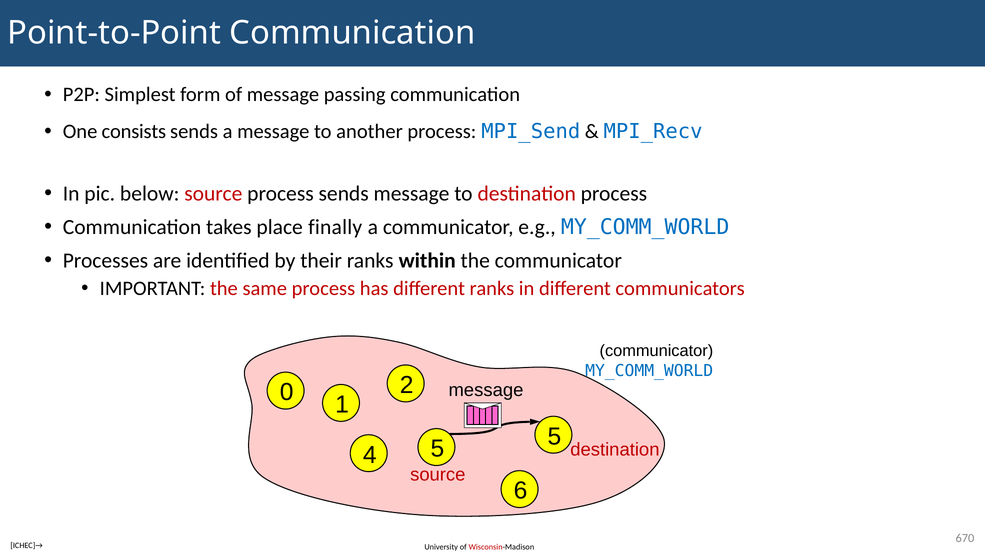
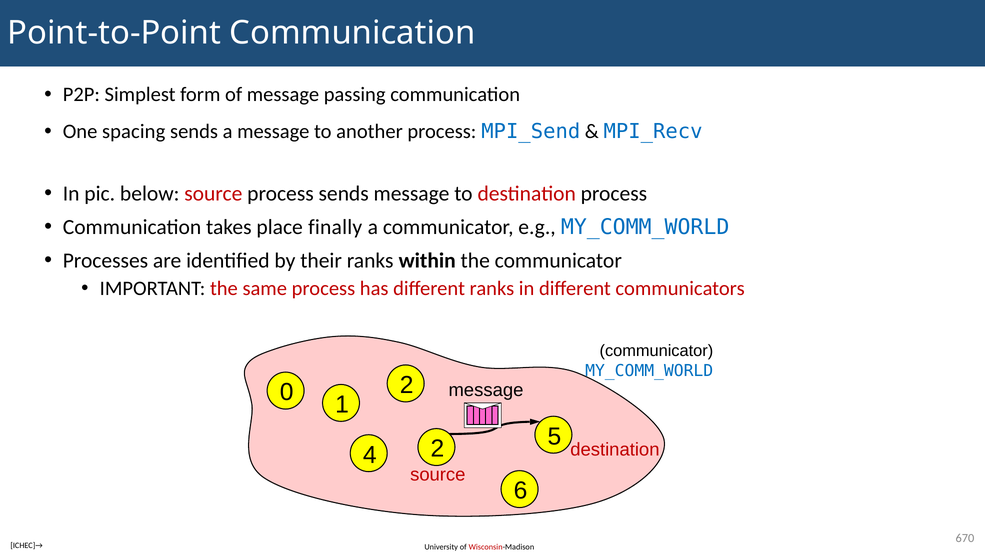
consists: consists -> spacing (134, 131)
4 5: 5 -> 2 (437, 449)
